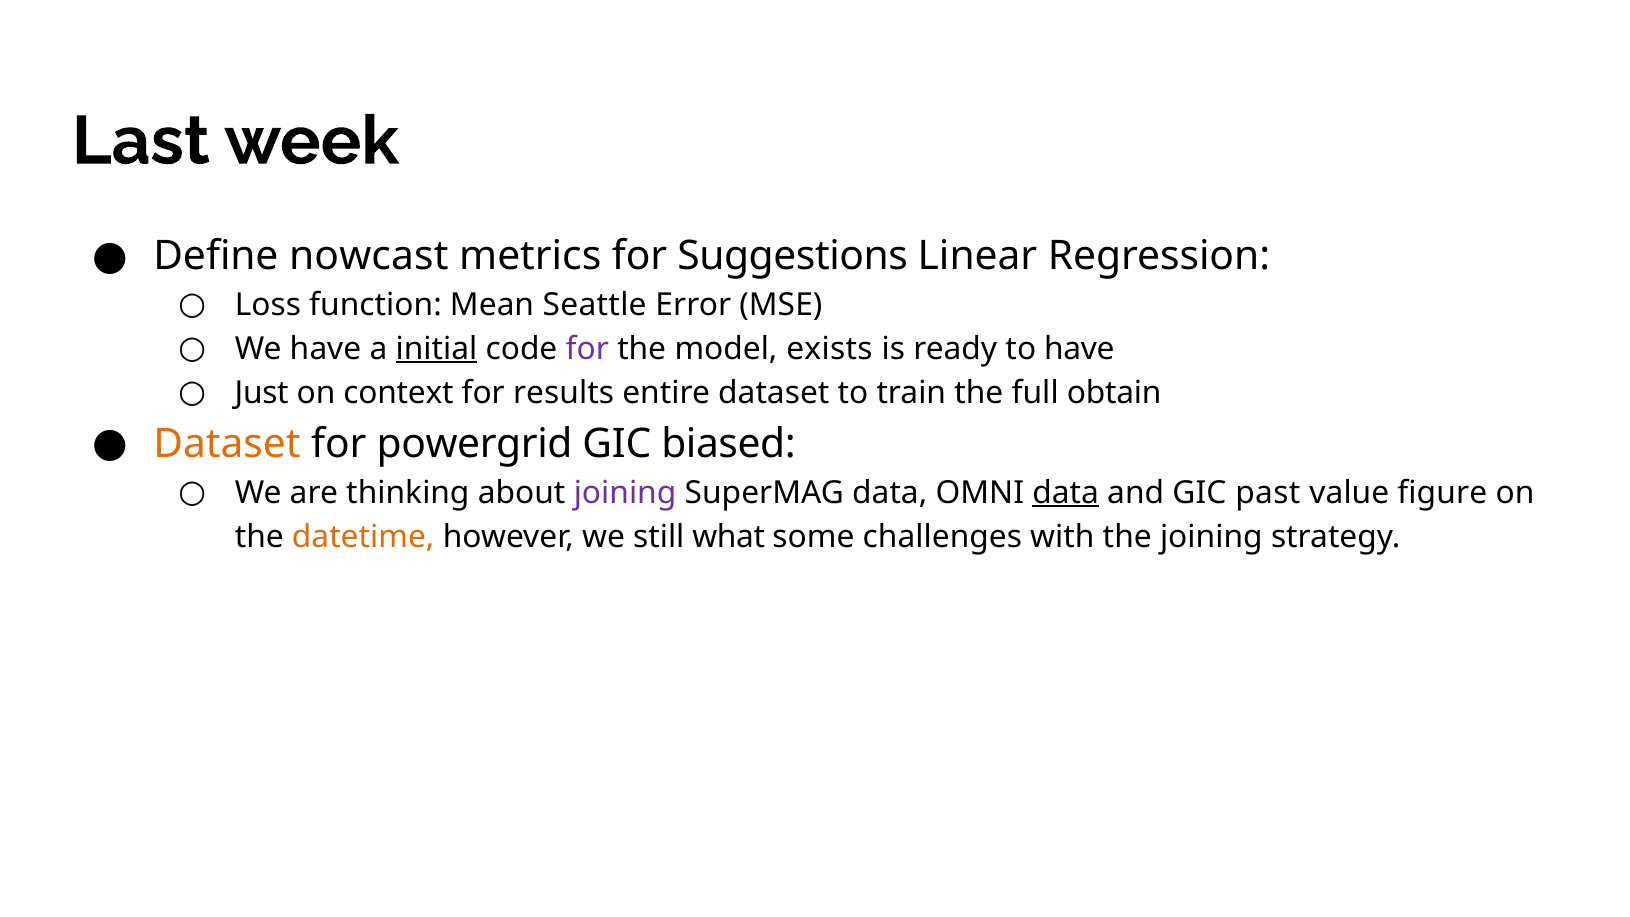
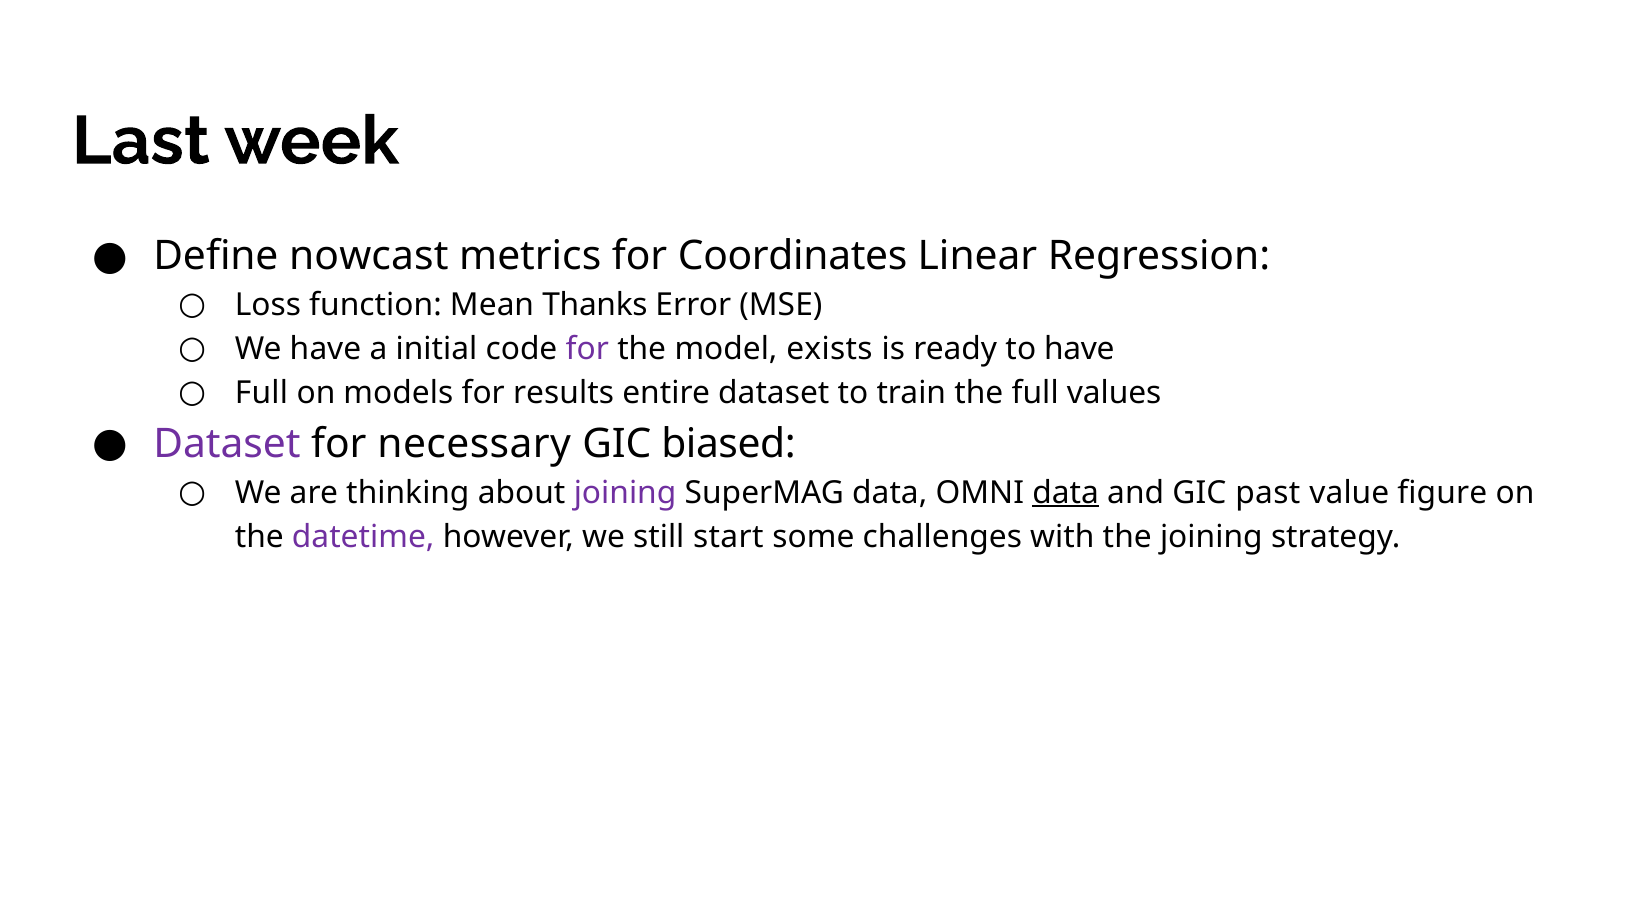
Suggestions: Suggestions -> Coordinates (793, 256)
Seattle: Seattle -> Thanks (595, 305)
initial underline: present -> none (436, 349)
Just: Just -> Full (261, 393)
context: context -> models (398, 393)
obtain: obtain -> values (1114, 393)
Dataset colour: orange -> purple (227, 444)
powergrid: powergrid -> necessary (474, 444)
datetime colour: orange -> purple (363, 536)
what: what -> start (728, 536)
